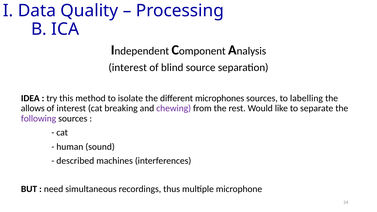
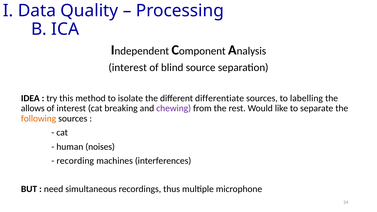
microphones: microphones -> differentiate (220, 98)
following colour: purple -> orange (39, 119)
sound: sound -> noises (100, 147)
described: described -> recording (75, 161)
